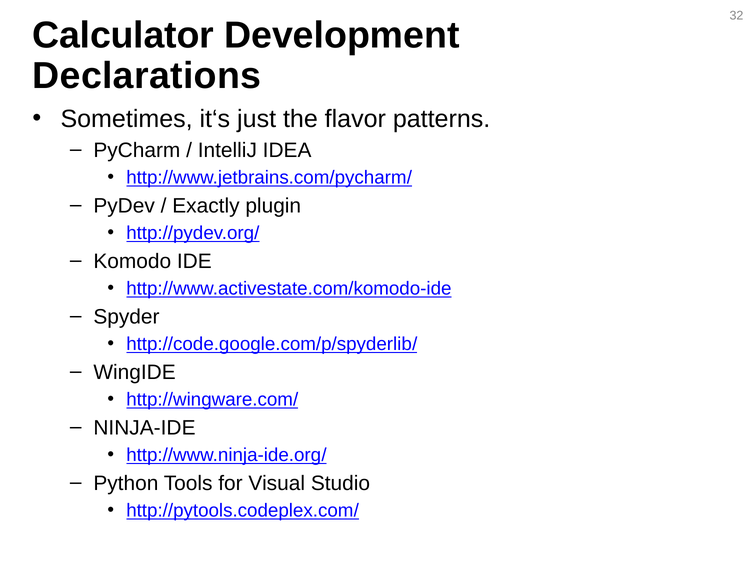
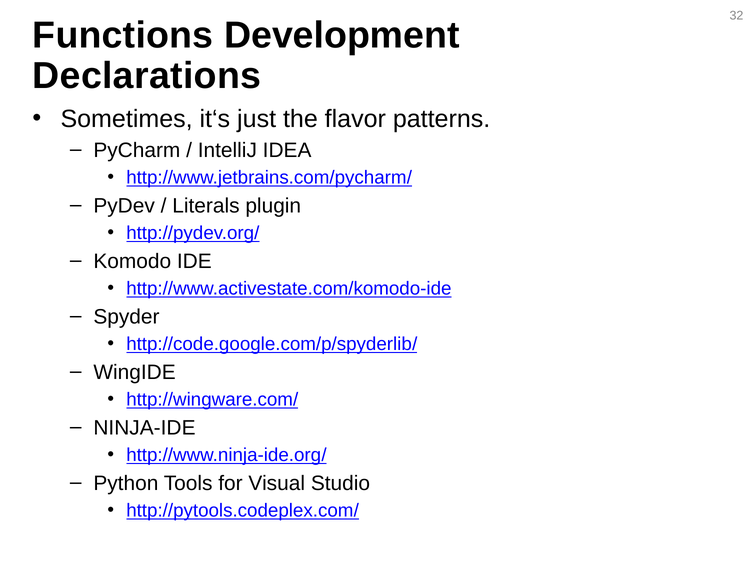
Calculator: Calculator -> Functions (123, 35)
Exactly: Exactly -> Literals (206, 206)
